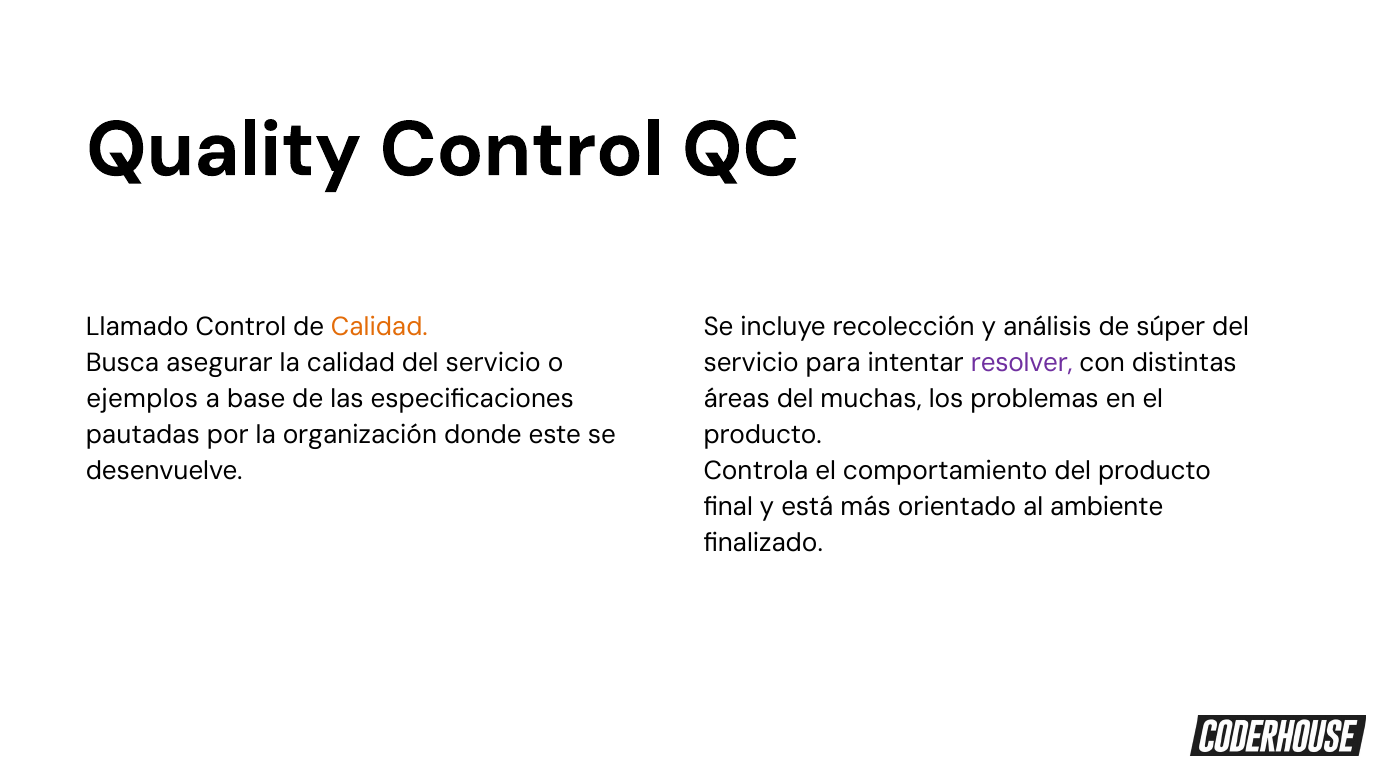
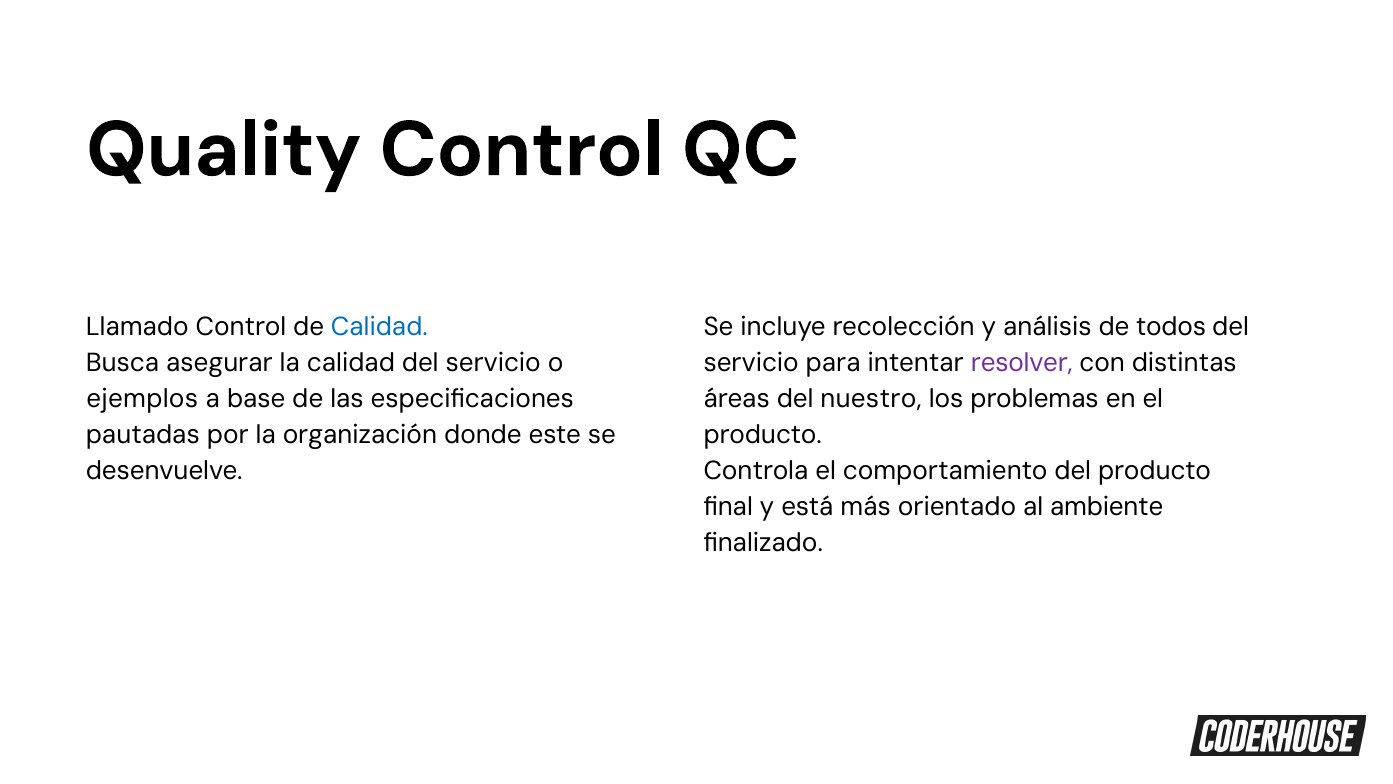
Calidad colour: orange -> blue (379, 327)
súper: súper -> todos (1171, 327)
muchas: muchas -> nuestro (871, 399)
